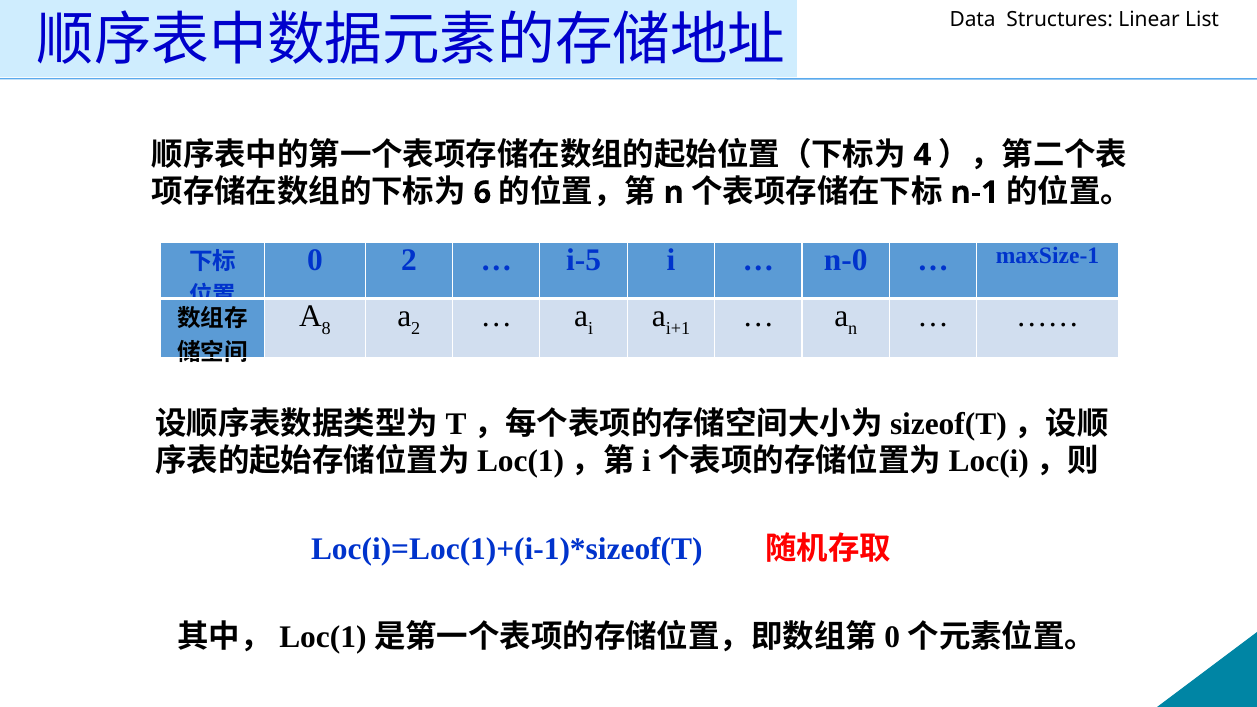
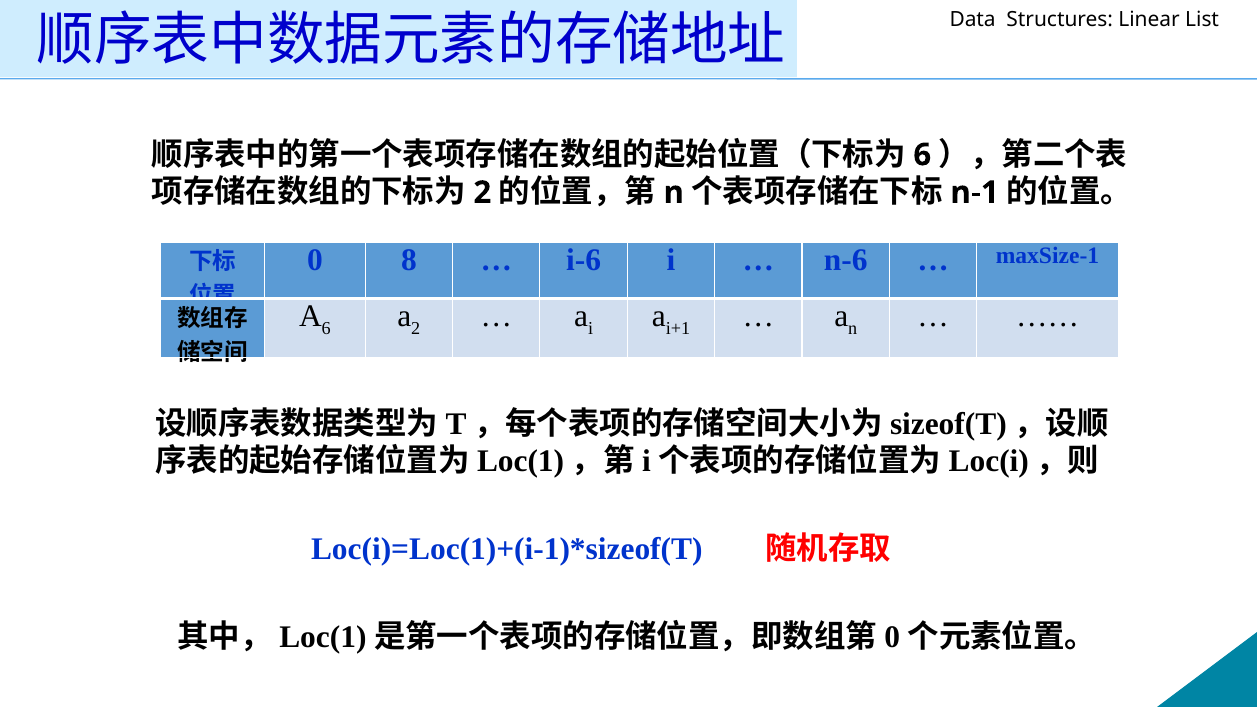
4: 4 -> 6 (922, 155)
6: 6 -> 2 (482, 193)
0 2: 2 -> 8 (409, 260)
i-5: i-5 -> i-6 (584, 260)
n-0: n-0 -> n-6 (846, 260)
8: 8 -> 6 (326, 329)
